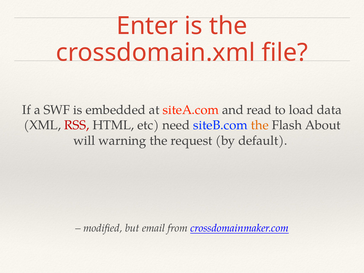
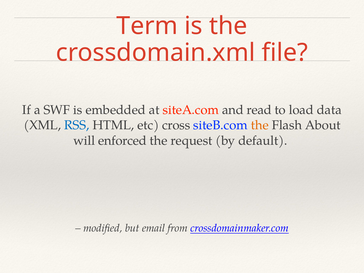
Enter: Enter -> Term (147, 26)
RSS colour: red -> blue (77, 125)
need: need -> cross (176, 125)
warning: warning -> enforced (122, 141)
